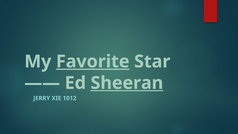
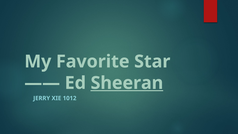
Favorite underline: present -> none (93, 61)
